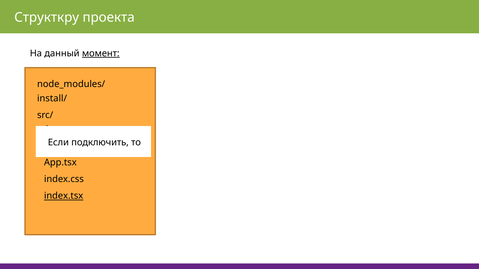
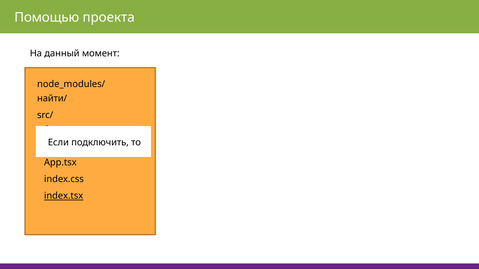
Структкру: Структкру -> Помощью (47, 17)
момент underline: present -> none (101, 53)
install/: install/ -> найти/ (52, 99)
